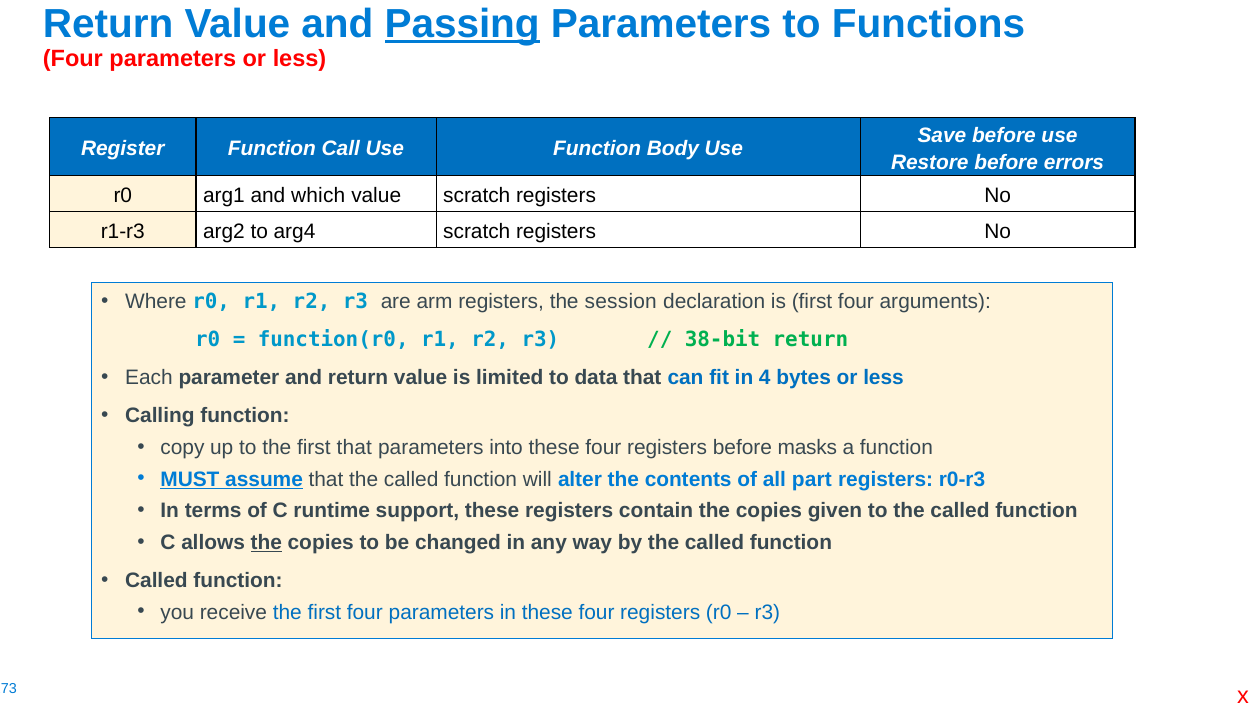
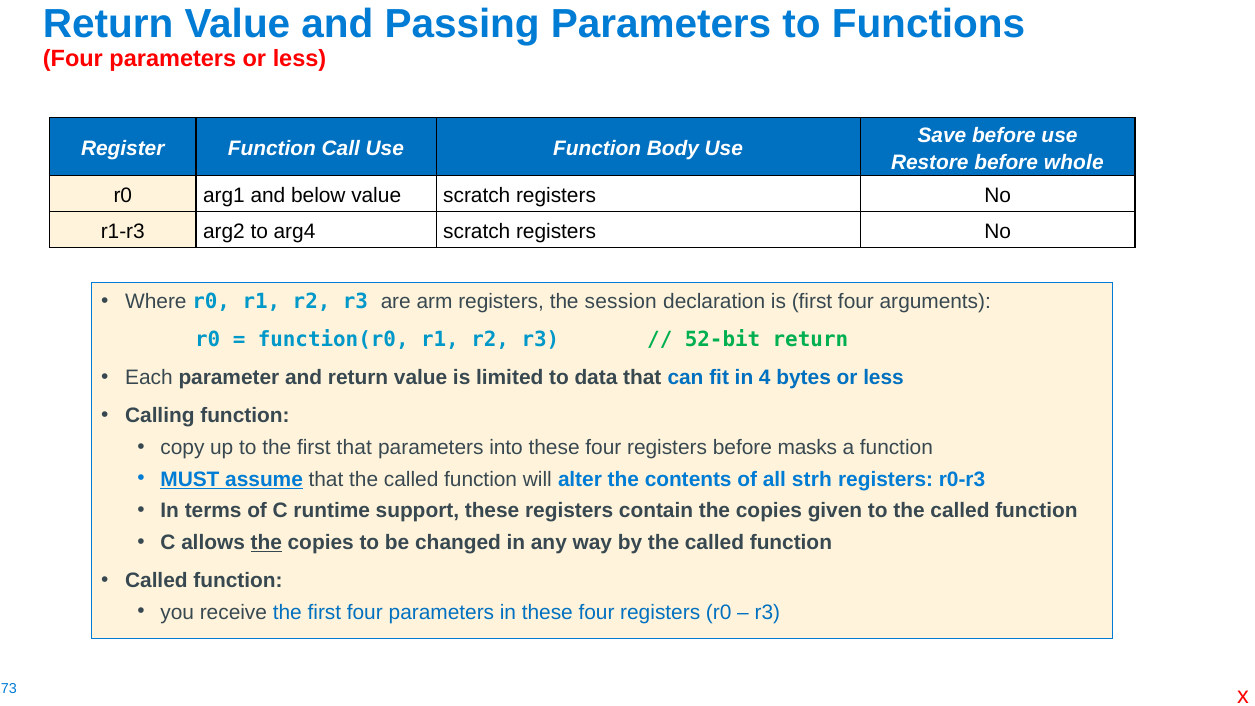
Passing underline: present -> none (462, 24)
errors: errors -> whole (1074, 162)
which: which -> below (318, 196)
38-bit: 38-bit -> 52-bit (723, 340)
part: part -> strh (812, 479)
